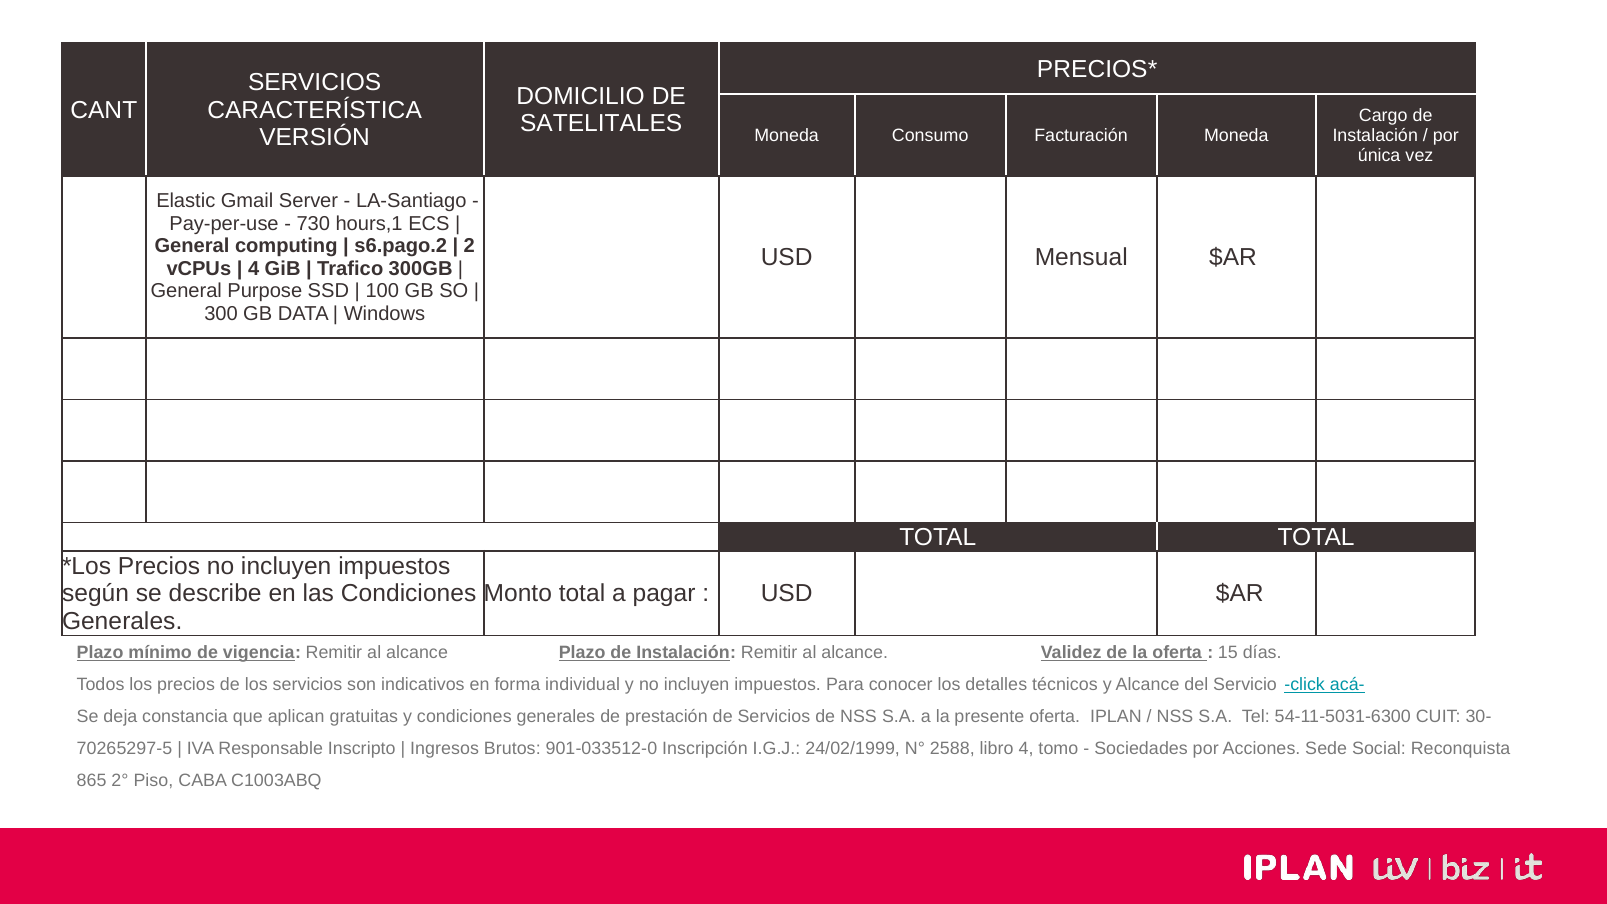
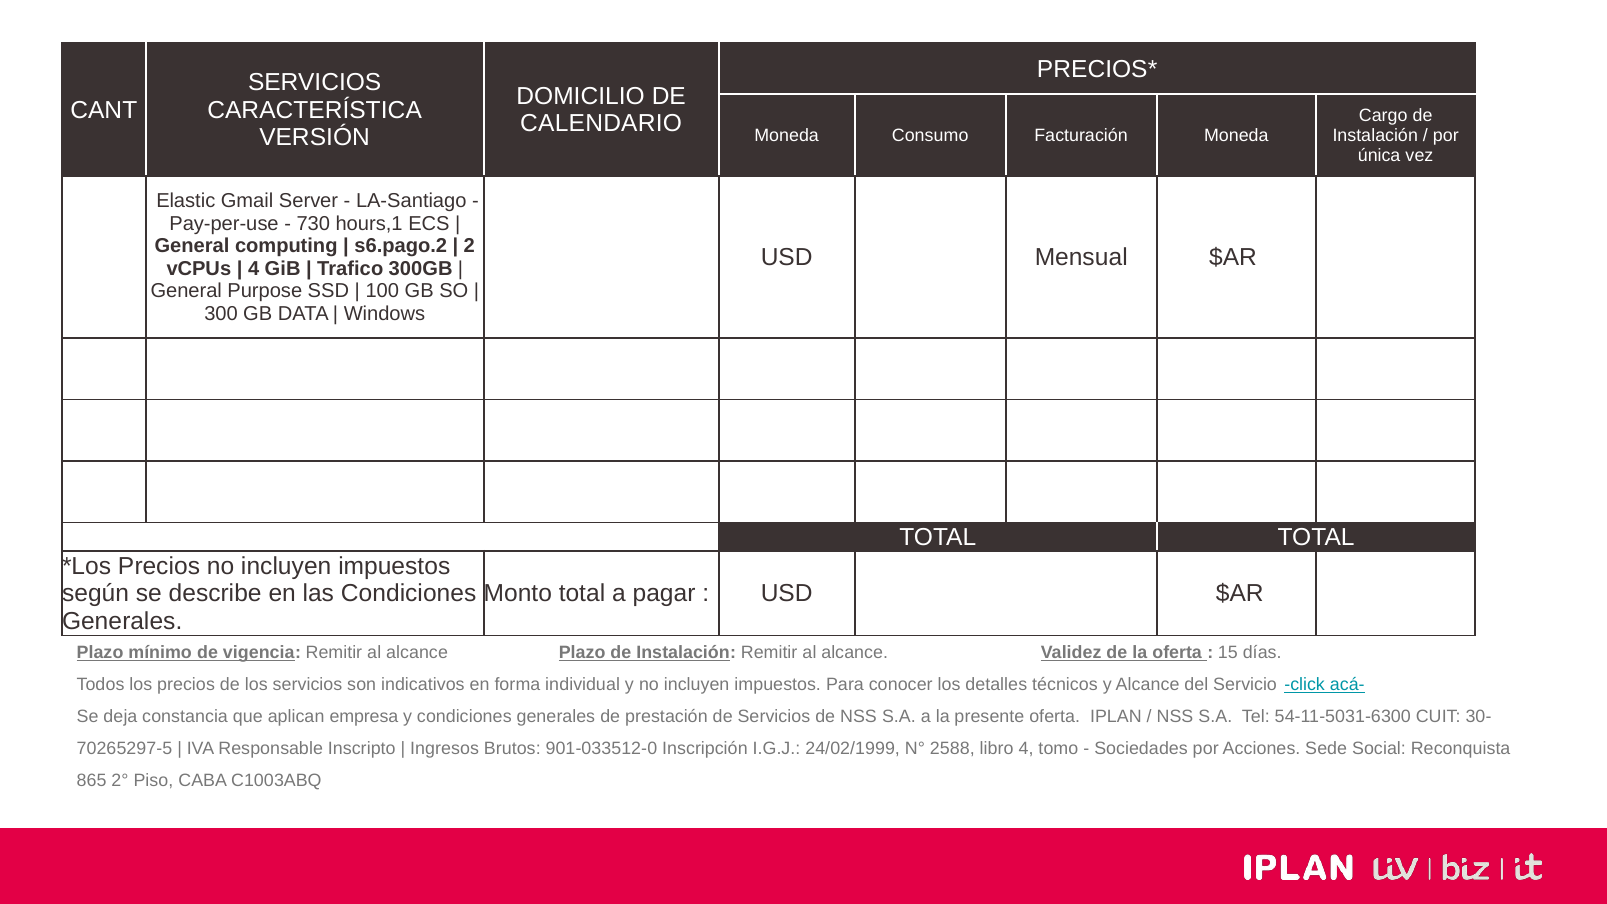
SATELITALES: SATELITALES -> CALENDARIO (601, 124)
gratuitas: gratuitas -> empresa (364, 717)
